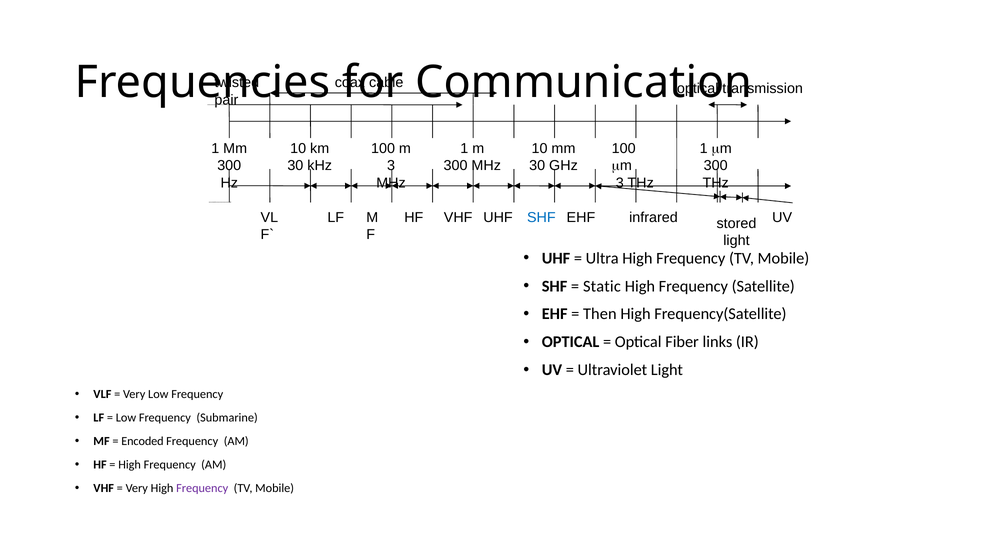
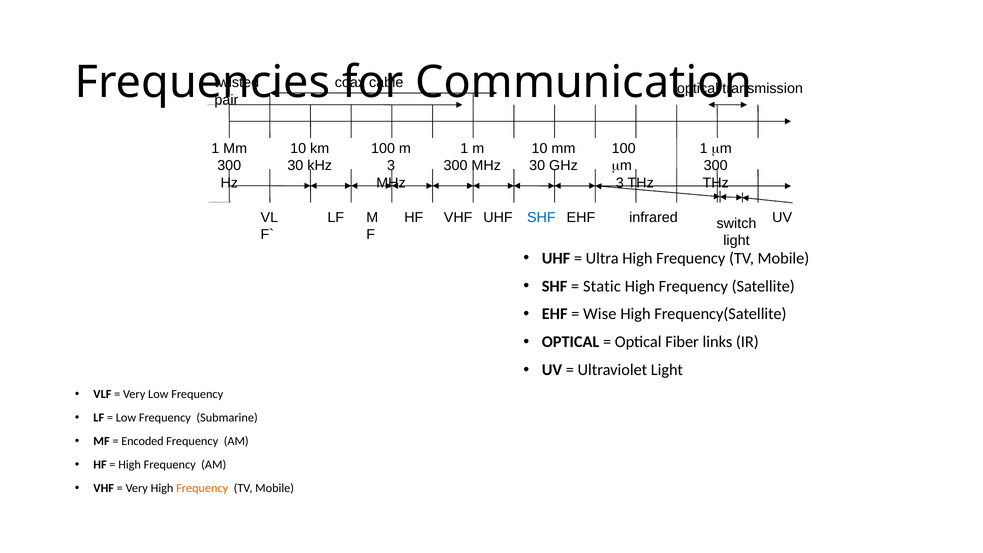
stored: stored -> switch (736, 223)
Then: Then -> Wise (600, 314)
Frequency colour: purple -> orange (202, 488)
